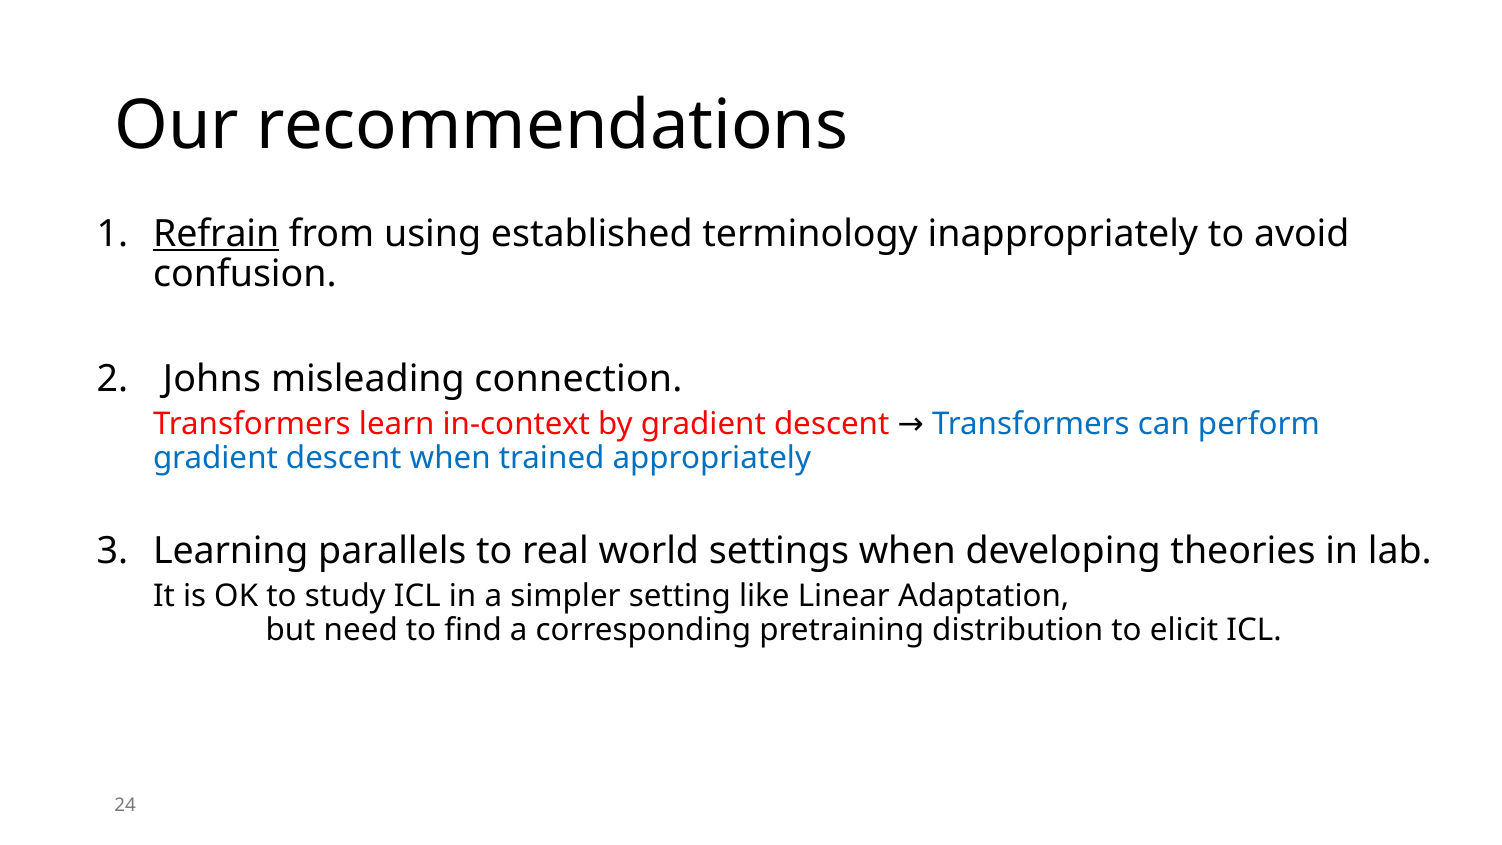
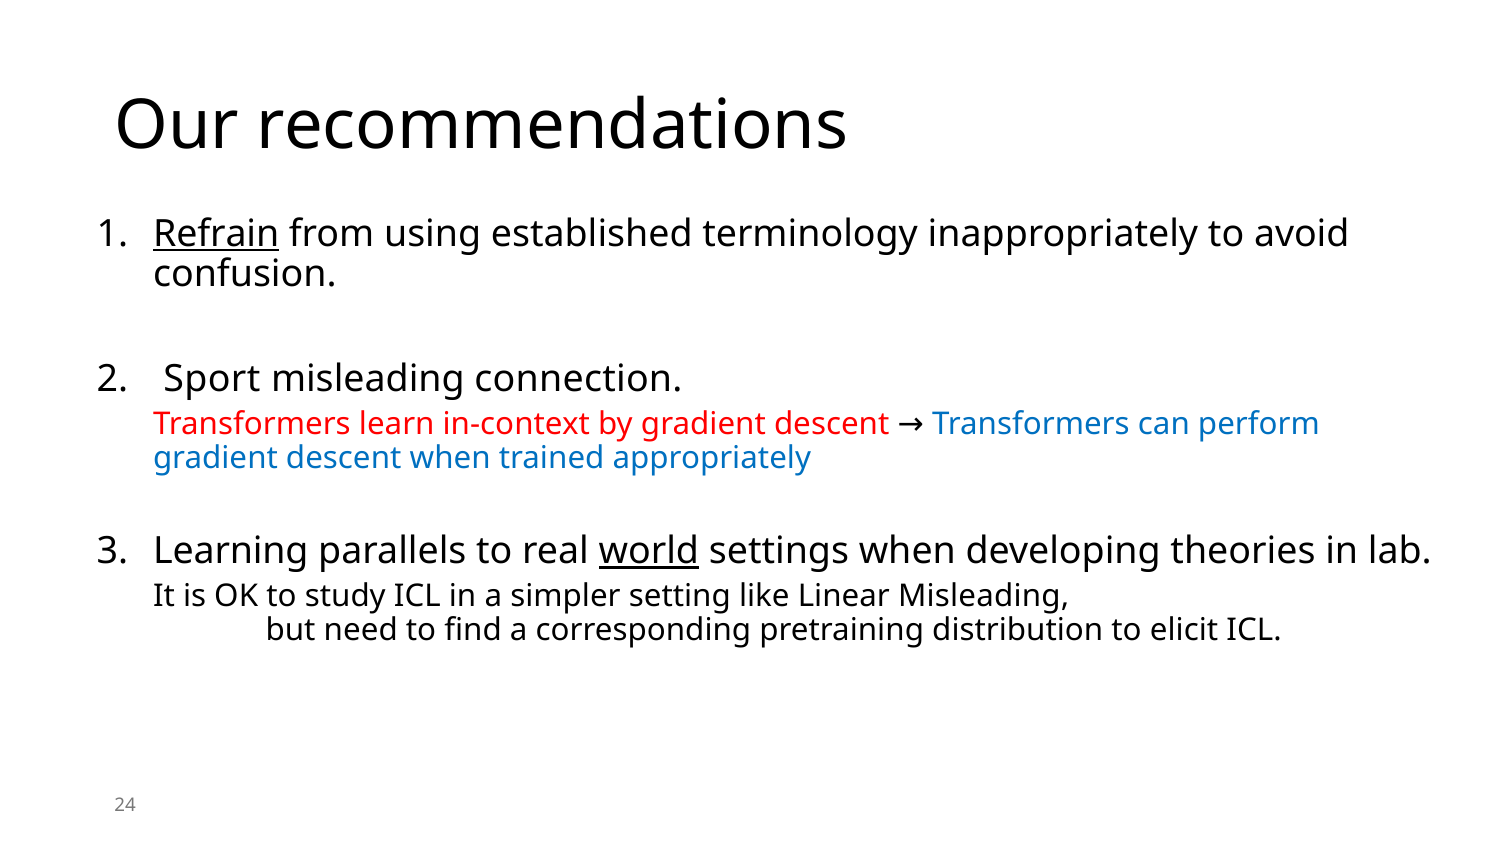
Johns: Johns -> Sport (212, 379)
world underline: none -> present (649, 551)
Linear Adaptation: Adaptation -> Misleading (984, 596)
